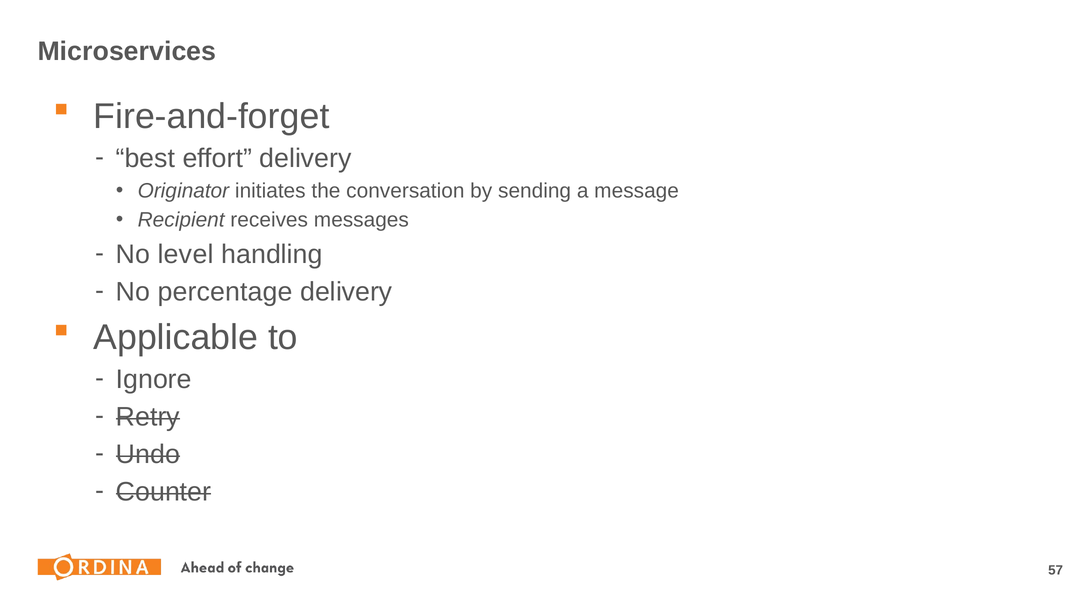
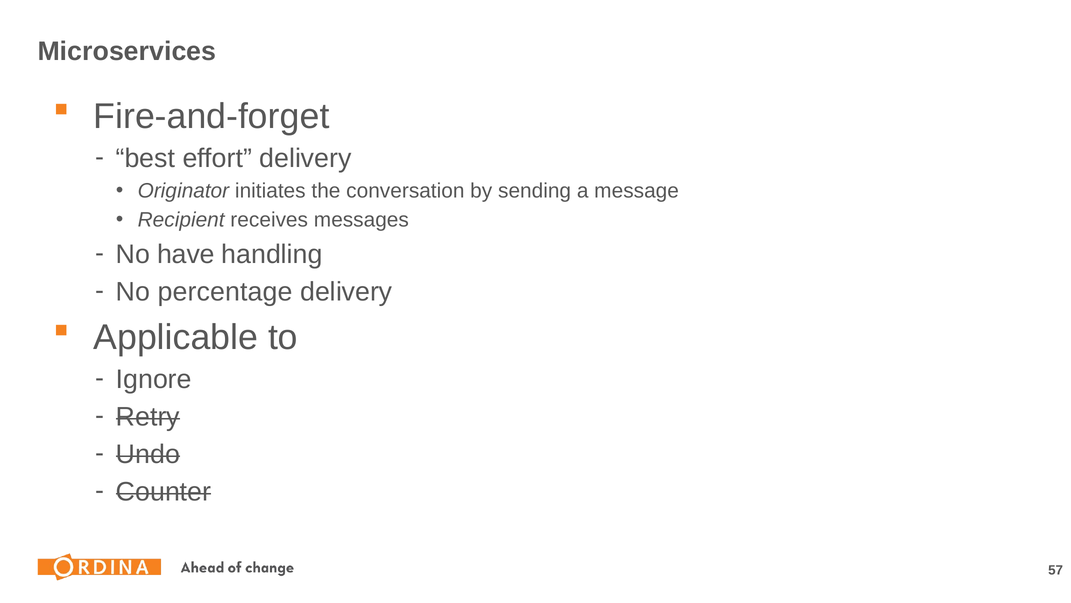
level: level -> have (186, 254)
